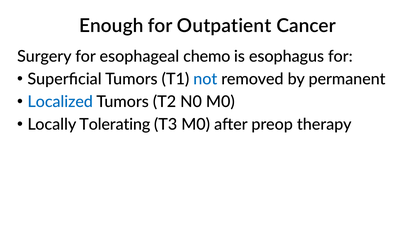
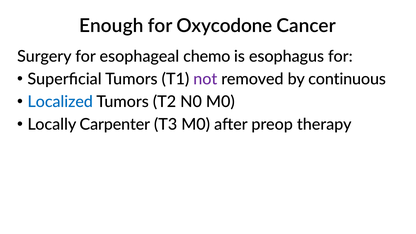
Outpatient: Outpatient -> Oxycodone (224, 26)
not colour: blue -> purple (205, 79)
permanent: permanent -> continuous (347, 79)
Tolerating: Tolerating -> Carpenter (115, 125)
